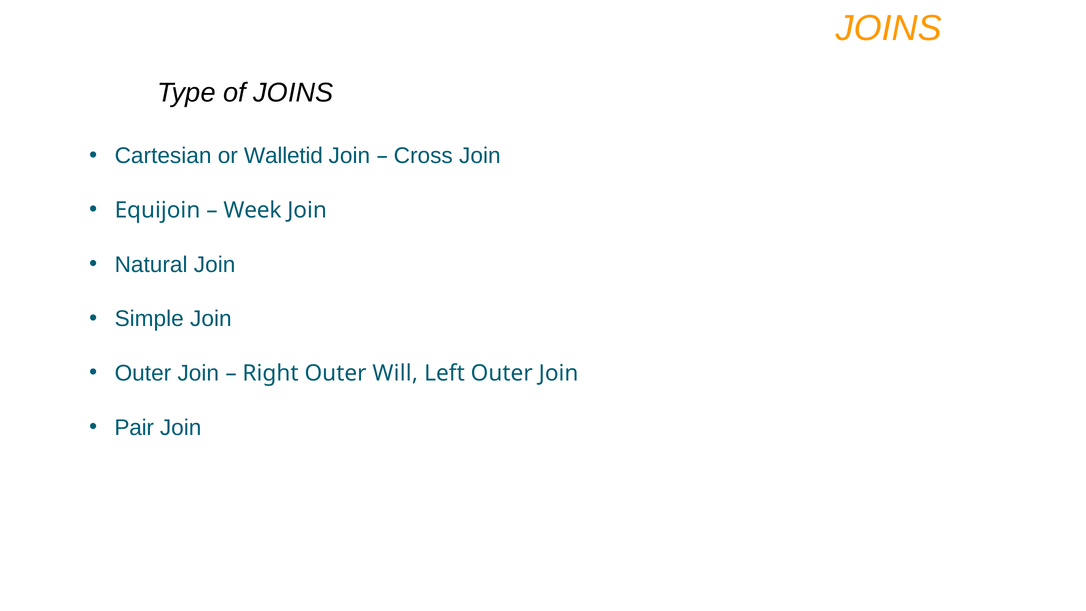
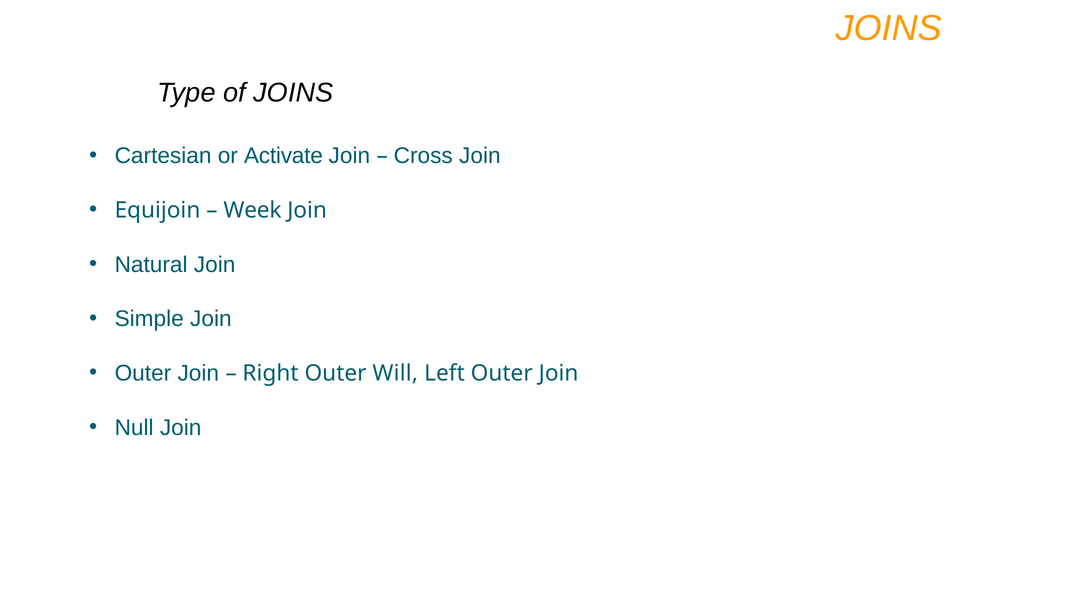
Walletid: Walletid -> Activate (283, 156)
Pair: Pair -> Null (134, 428)
